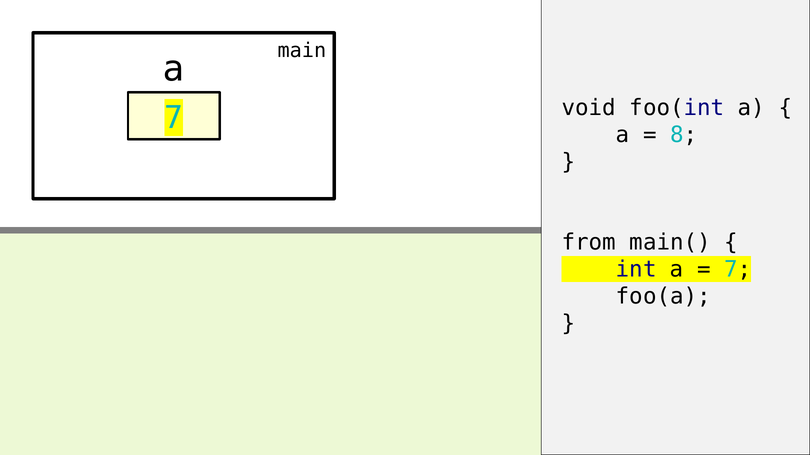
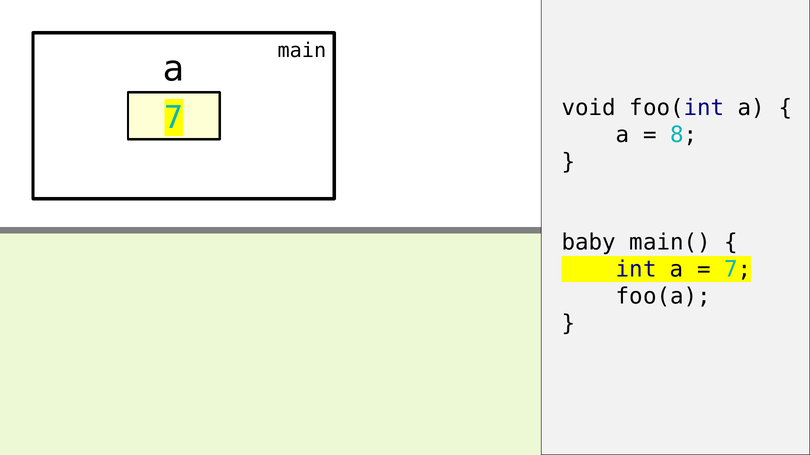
from: from -> baby (589, 243)
